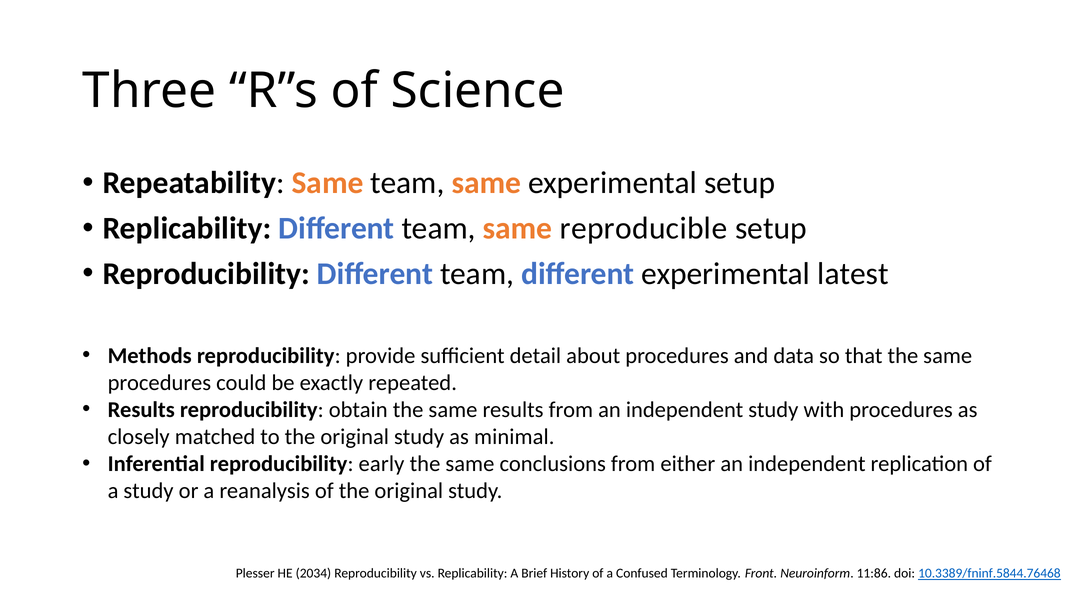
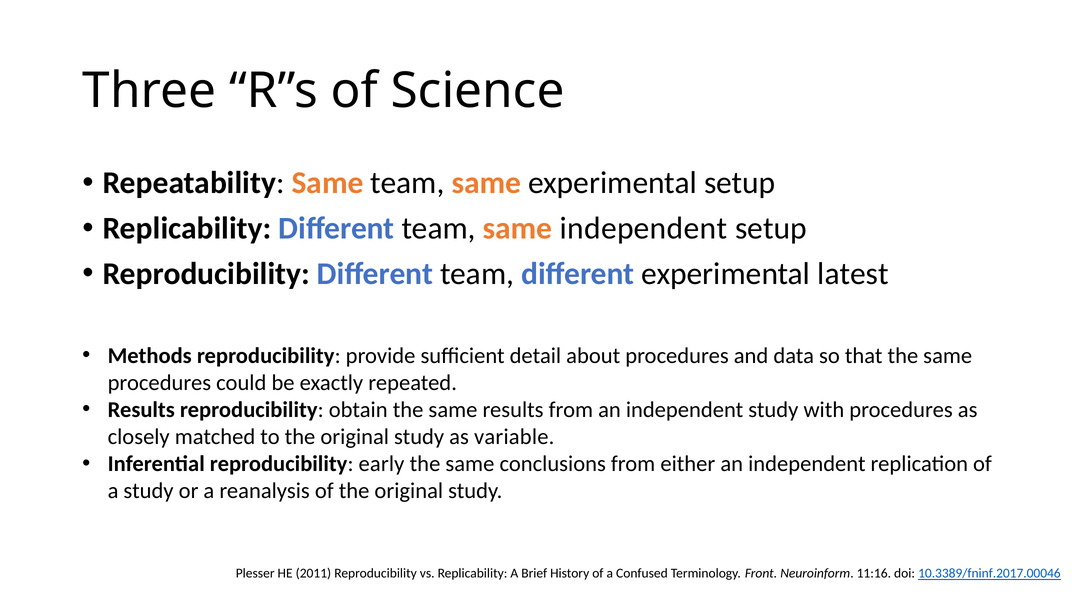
same reproducible: reproducible -> independent (643, 228)
minimal: minimal -> variable (514, 437)
2034: 2034 -> 2011 (313, 573)
11:86: 11:86 -> 11:16 (874, 573)
10.3389/fninf.5844.76468: 10.3389/fninf.5844.76468 -> 10.3389/fninf.2017.00046 (989, 573)
